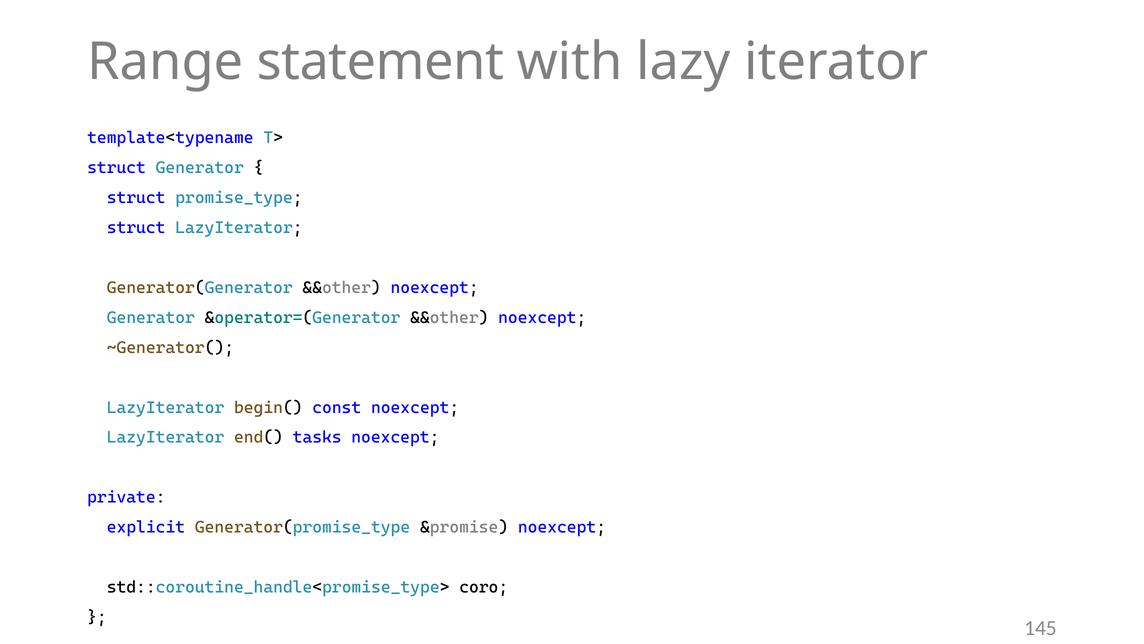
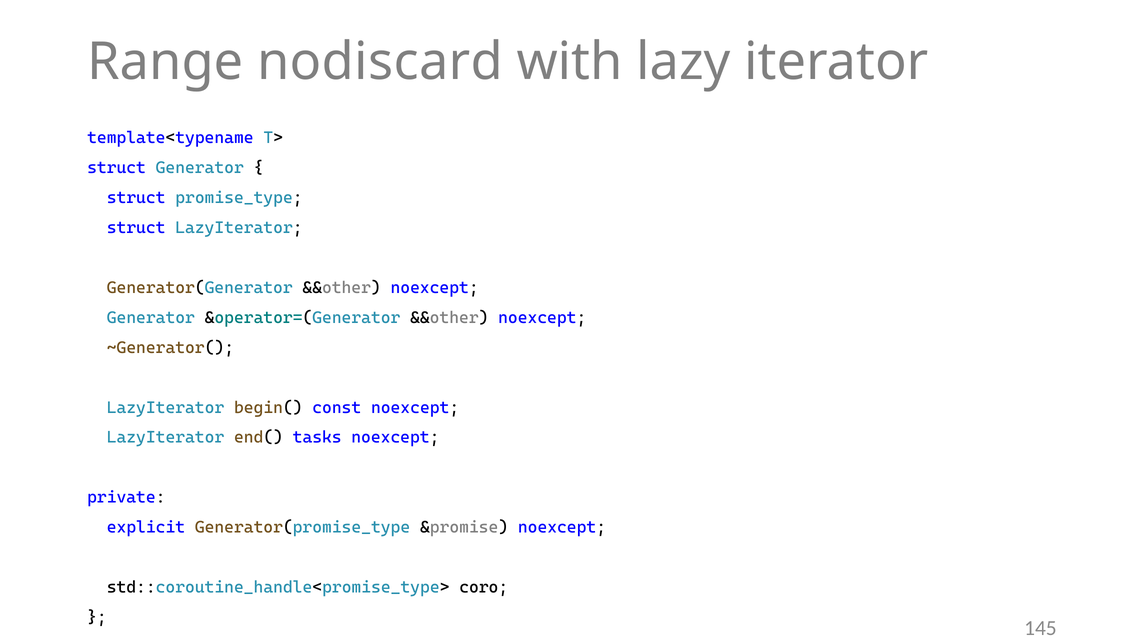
statement: statement -> nodiscard (380, 62)
